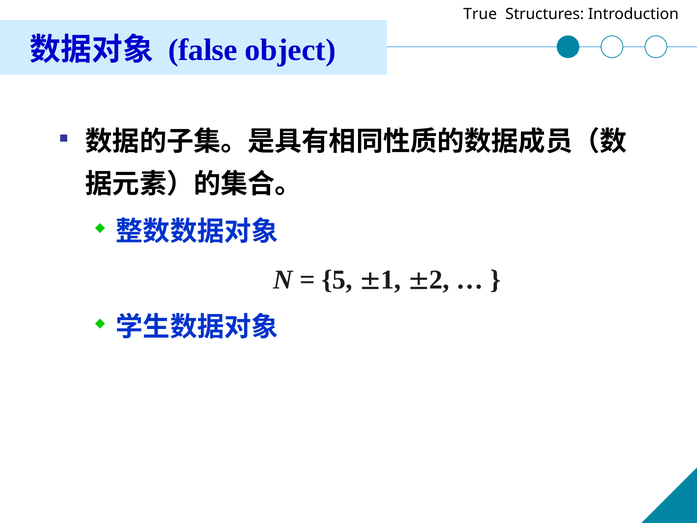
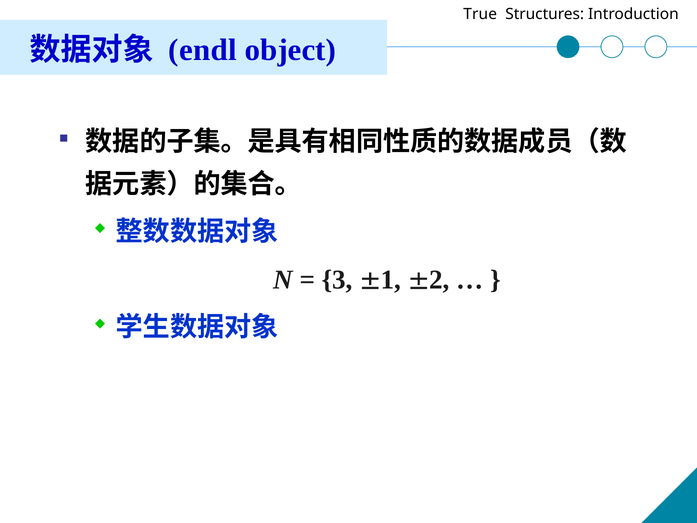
false: false -> endl (203, 50)
5: 5 -> 3 (337, 279)
